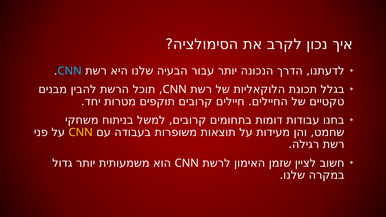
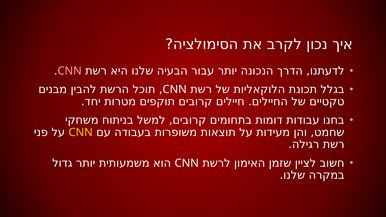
CNN colour: light blue -> pink (70, 71)
